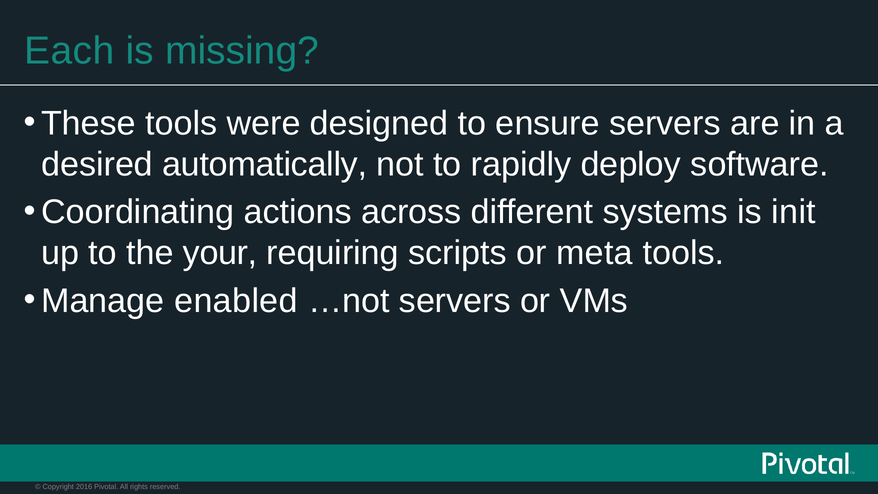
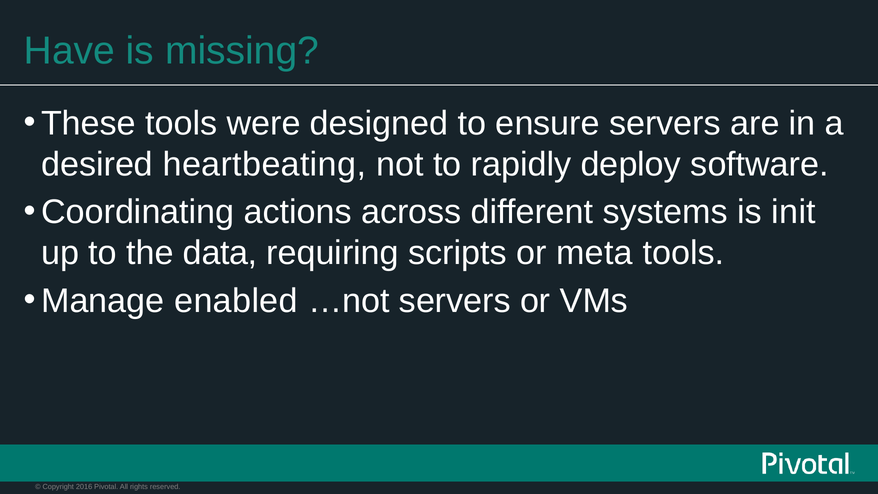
Each: Each -> Have (69, 51)
automatically: automatically -> heartbeating (264, 164)
your: your -> data (220, 253)
